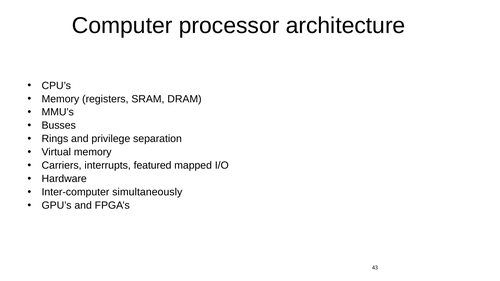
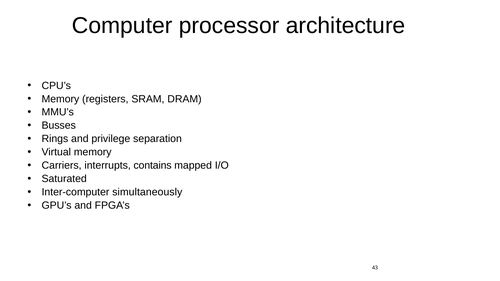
featured: featured -> contains (153, 166)
Hardware: Hardware -> Saturated (64, 179)
